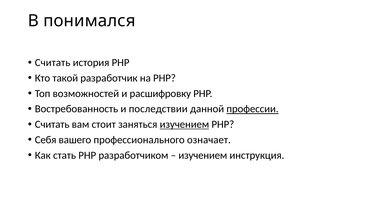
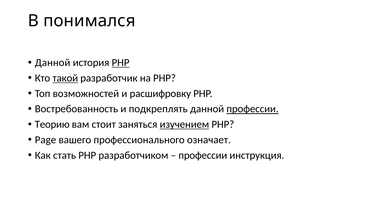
Считать: Считать -> Данной (53, 62)
PHP underline: none -> present (121, 62)
такой underline: none -> present (65, 78)
последствии: последствии -> подкреплять (158, 109)
Считать: Считать -> Теорию (52, 124)
Себя: Себя -> Page (46, 139)
изучением: изучением -> профессии (203, 155)
